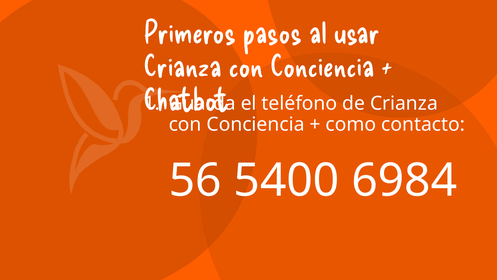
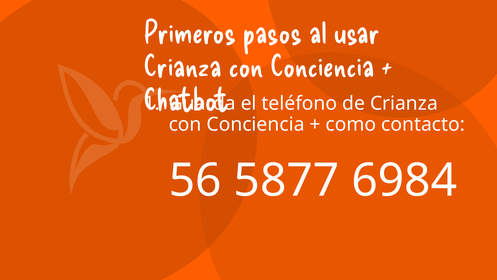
5400: 5400 -> 5877 (287, 180)
